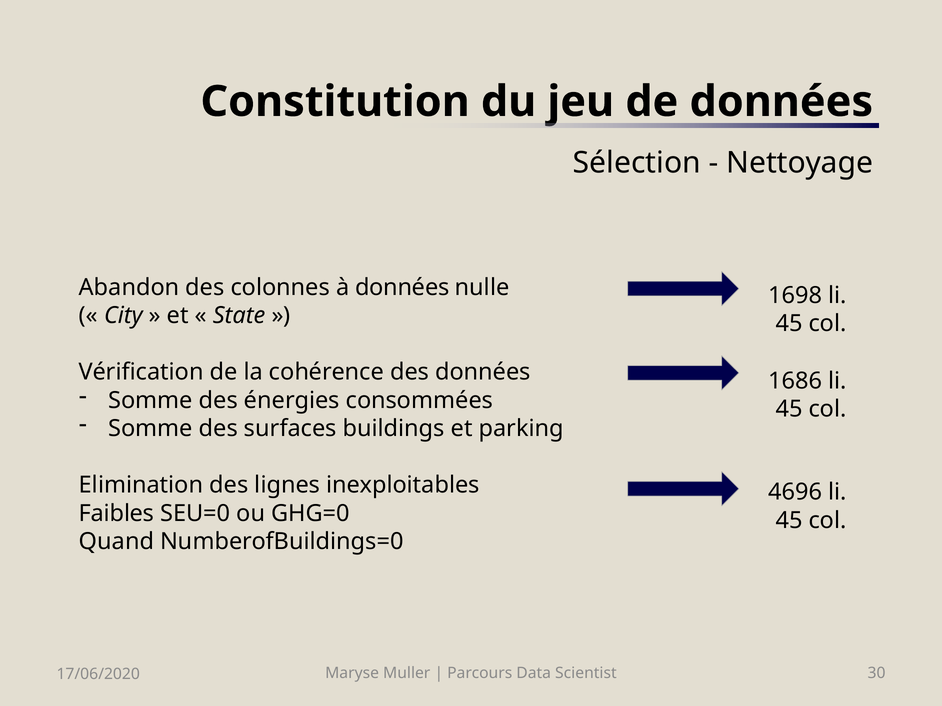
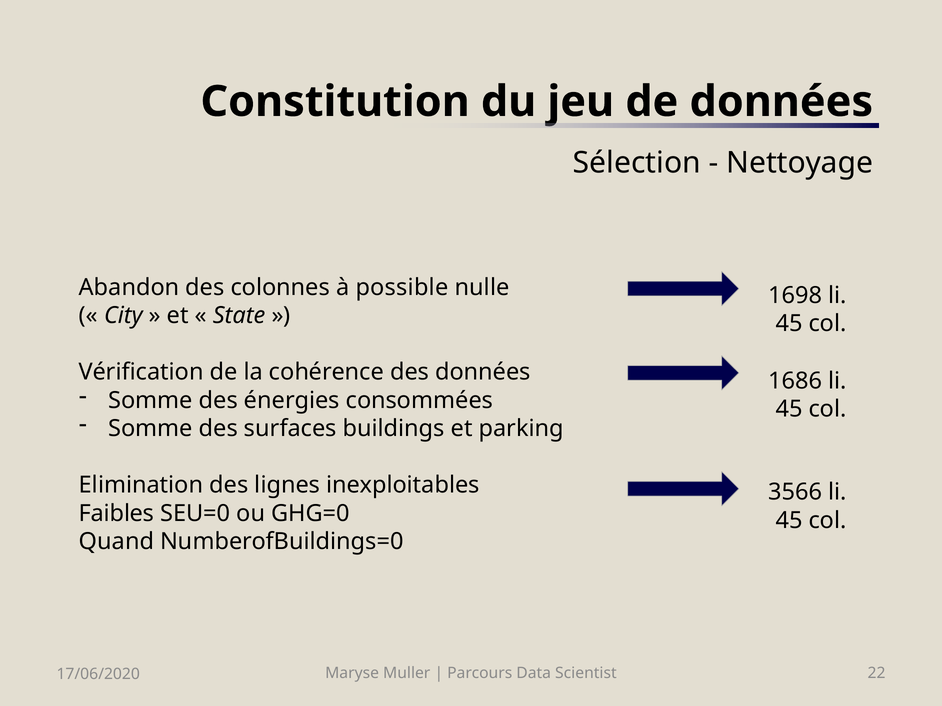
à données: données -> possible (402, 288)
4696: 4696 -> 3566 (795, 493)
30: 30 -> 22 (877, 673)
